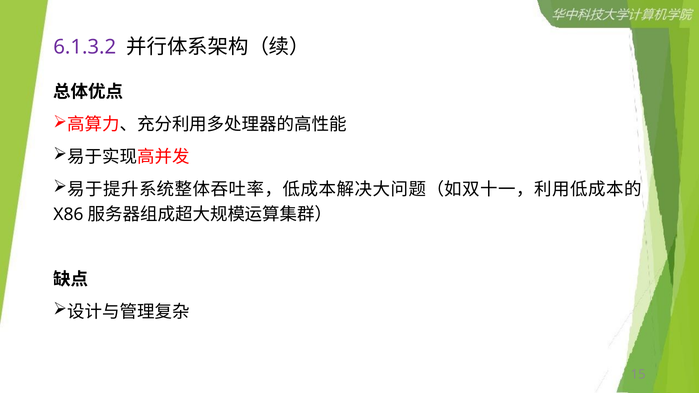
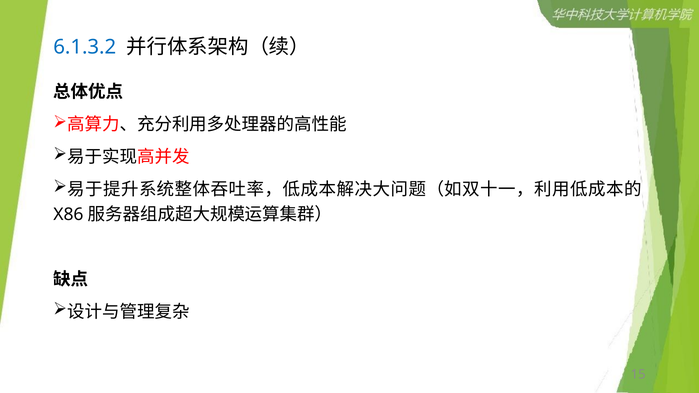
6.1.3.2 colour: purple -> blue (85, 47)
